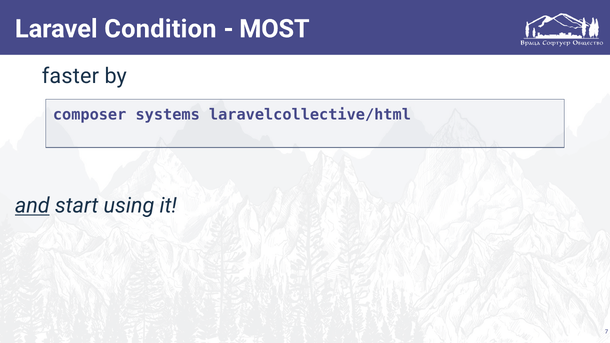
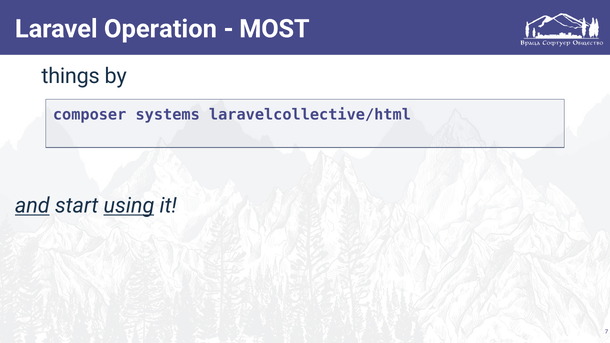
Condition: Condition -> Operation (160, 29)
faster: faster -> things (71, 76)
using underline: none -> present (129, 206)
